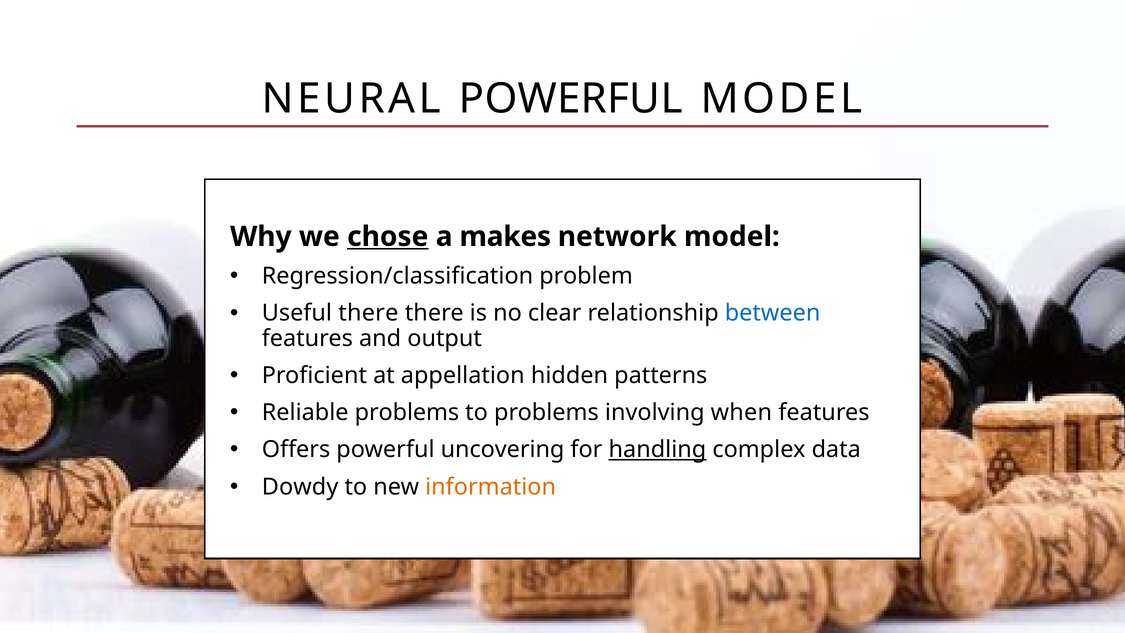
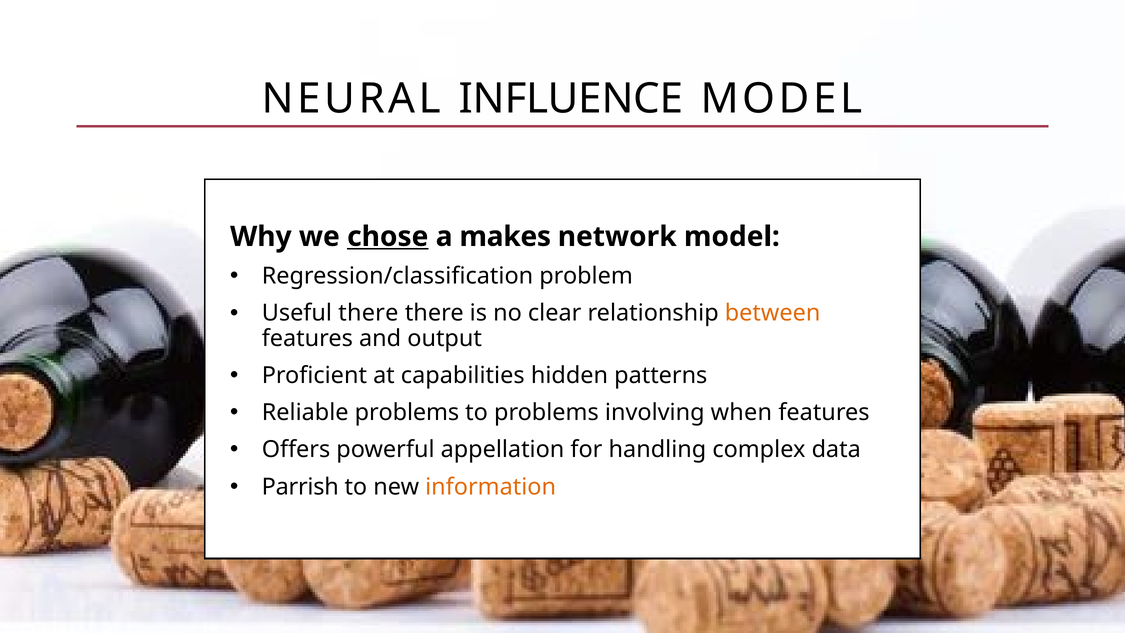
NEURAL POWERFUL: POWERFUL -> INFLUENCE (571, 99)
between colour: blue -> orange (773, 313)
appellation: appellation -> capabilities (463, 375)
uncovering: uncovering -> appellation (502, 450)
handling underline: present -> none (657, 450)
Dowdy: Dowdy -> Parrish (300, 487)
